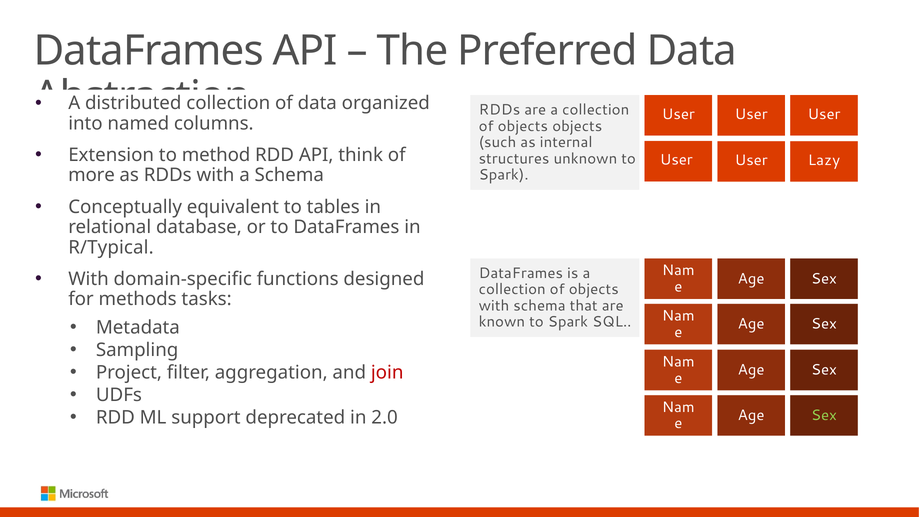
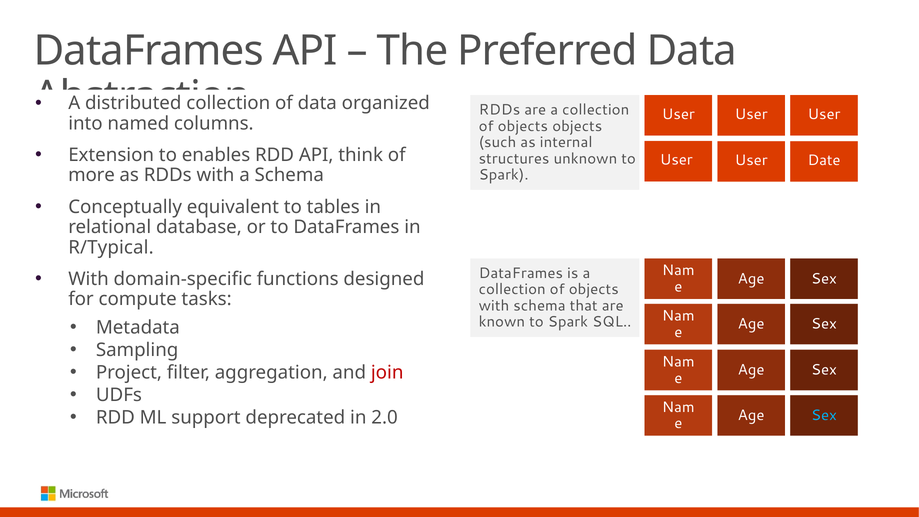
method: method -> enables (216, 155)
Lazy: Lazy -> Date (824, 160)
methods: methods -> compute (138, 299)
Sex colour: light green -> light blue (824, 415)
